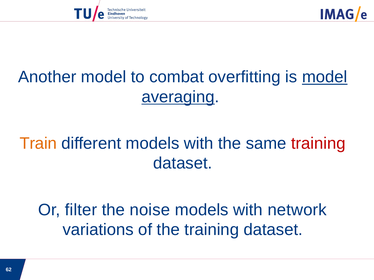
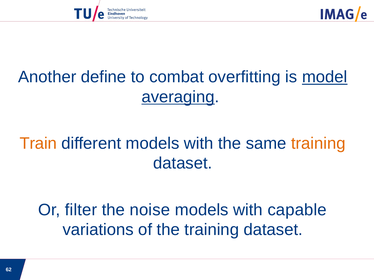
Another model: model -> define (104, 77)
training colour: red -> orange (318, 144)
network: network -> capable (297, 210)
